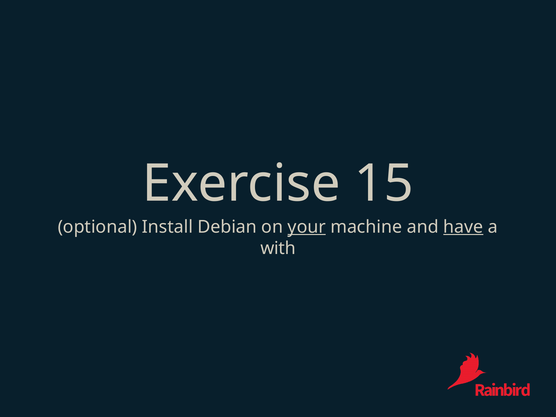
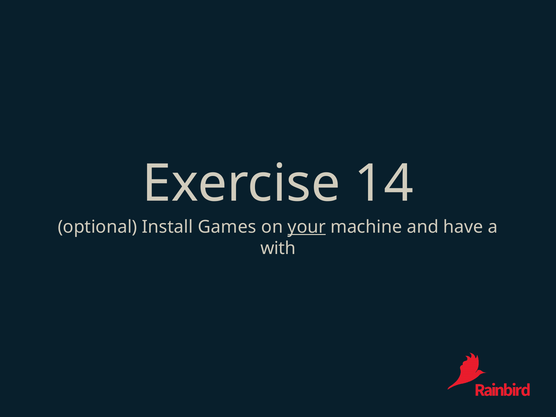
15: 15 -> 14 (384, 184)
Debian: Debian -> Games (227, 227)
have underline: present -> none (463, 227)
